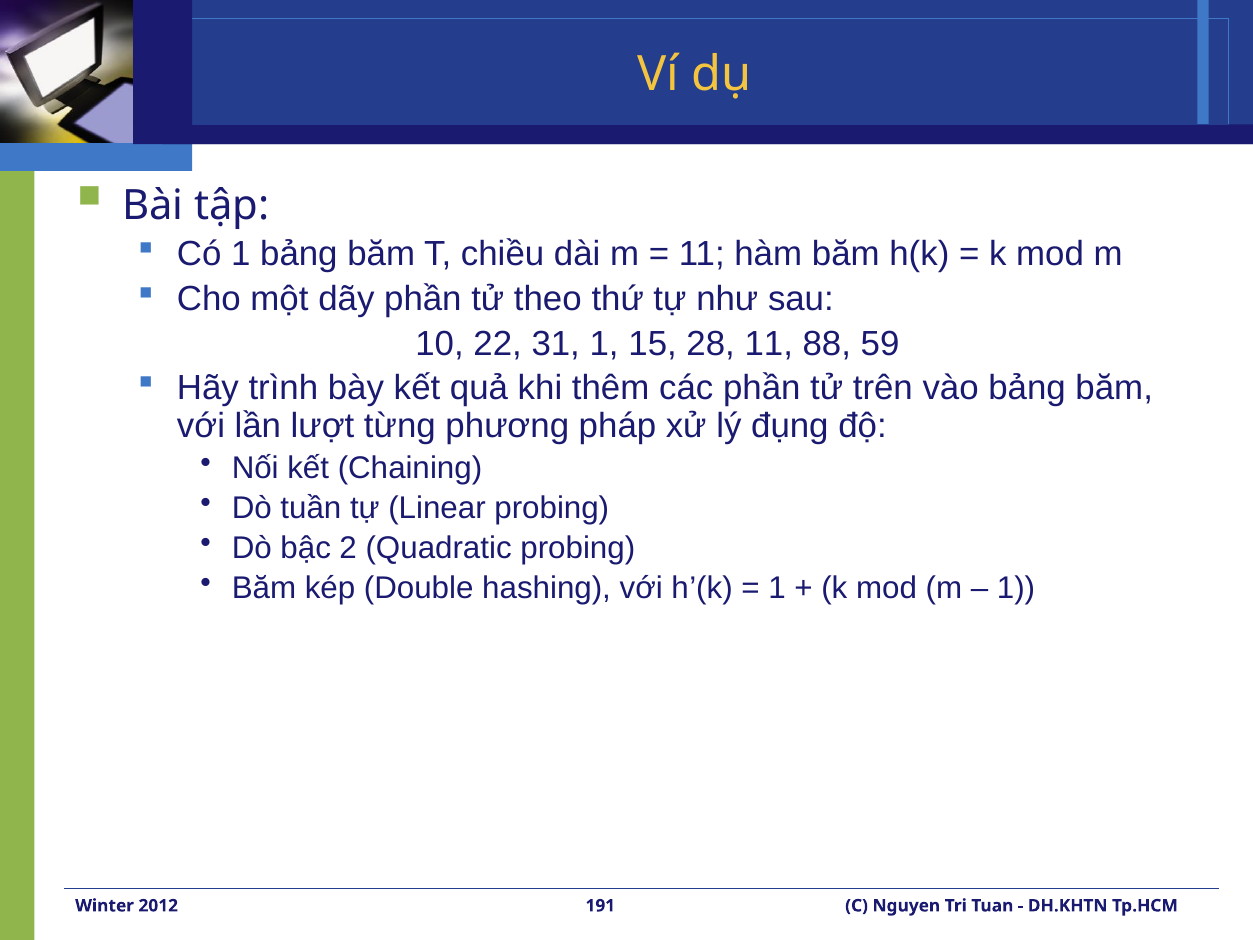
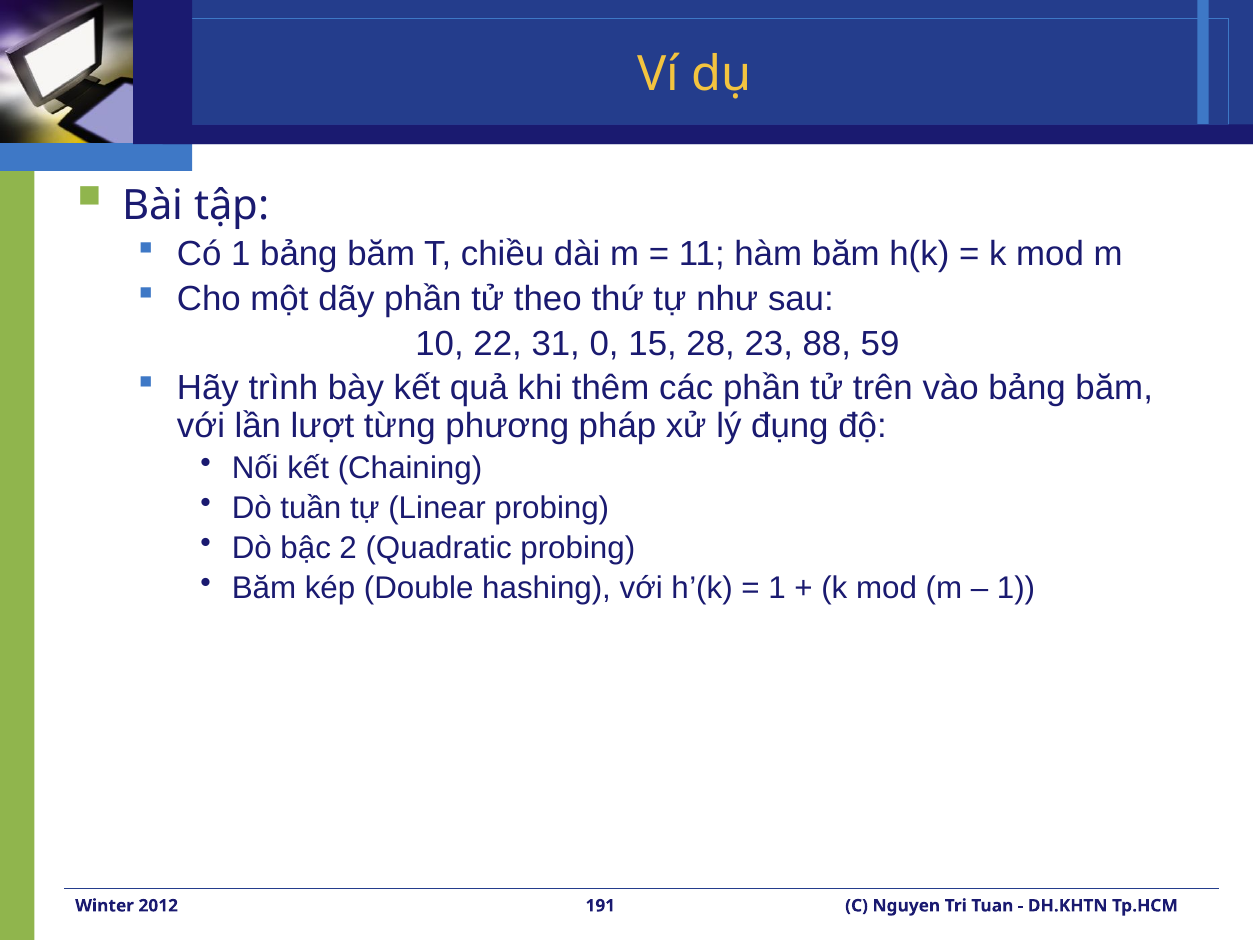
31 1: 1 -> 0 (604, 343)
28 11: 11 -> 23 (769, 343)
